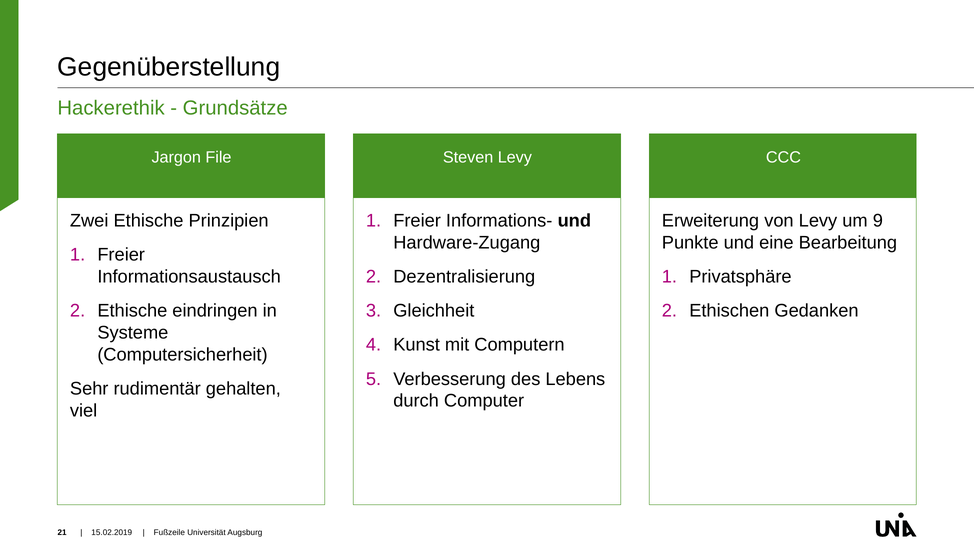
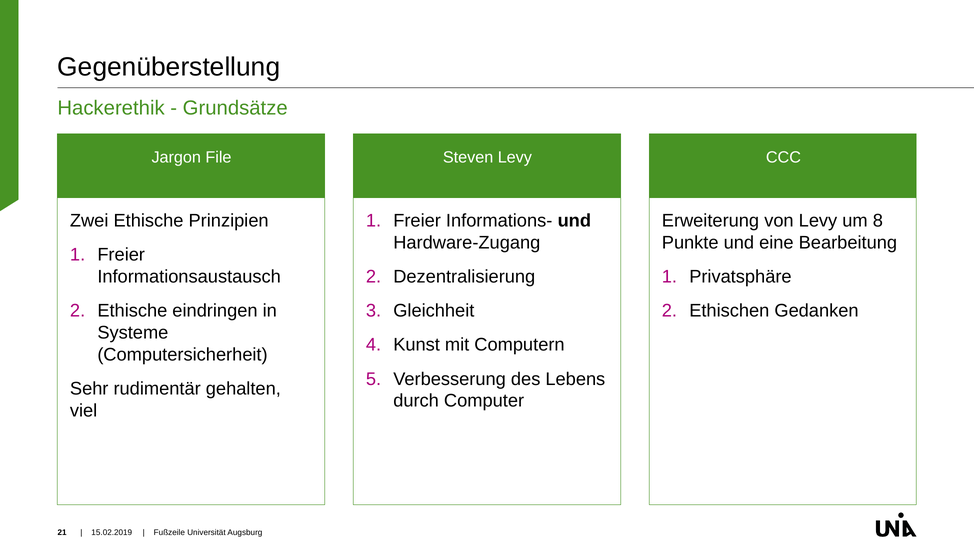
9: 9 -> 8 (878, 221)
